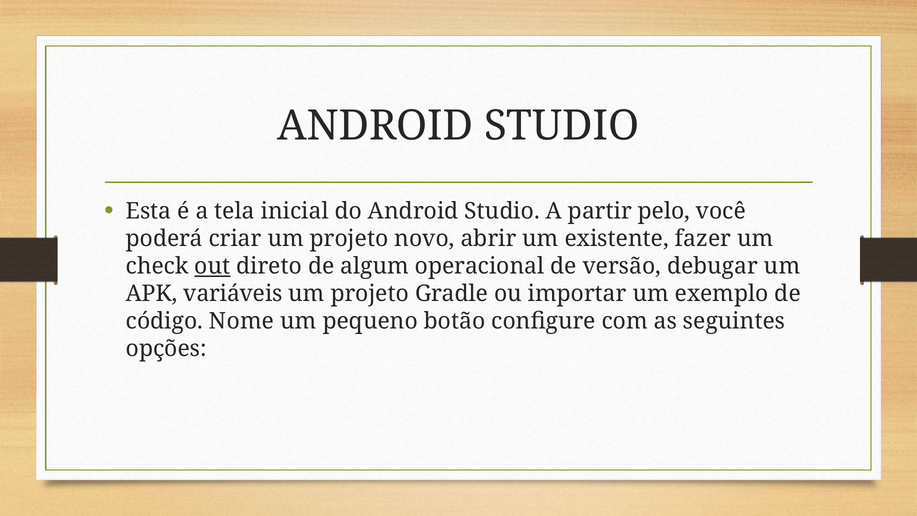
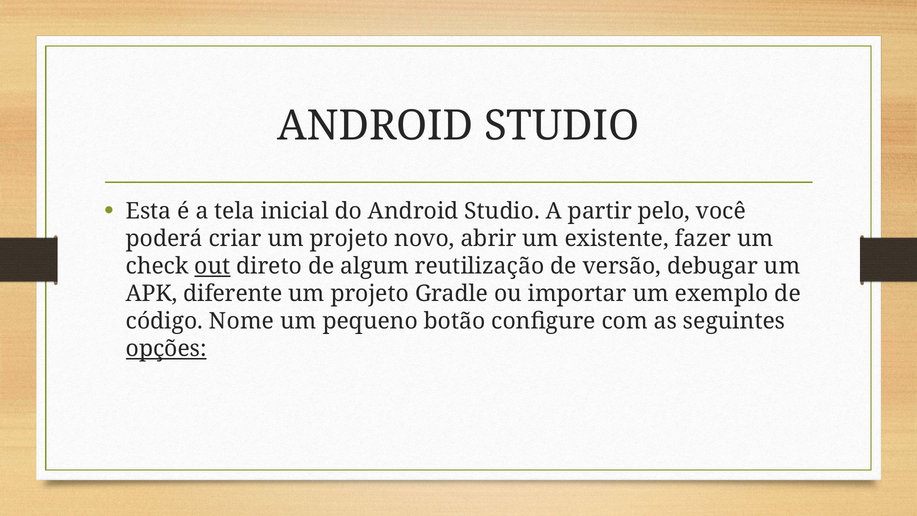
operacional: operacional -> reutilização (480, 266)
variáveis: variáveis -> diferente (233, 294)
opções underline: none -> present (166, 349)
